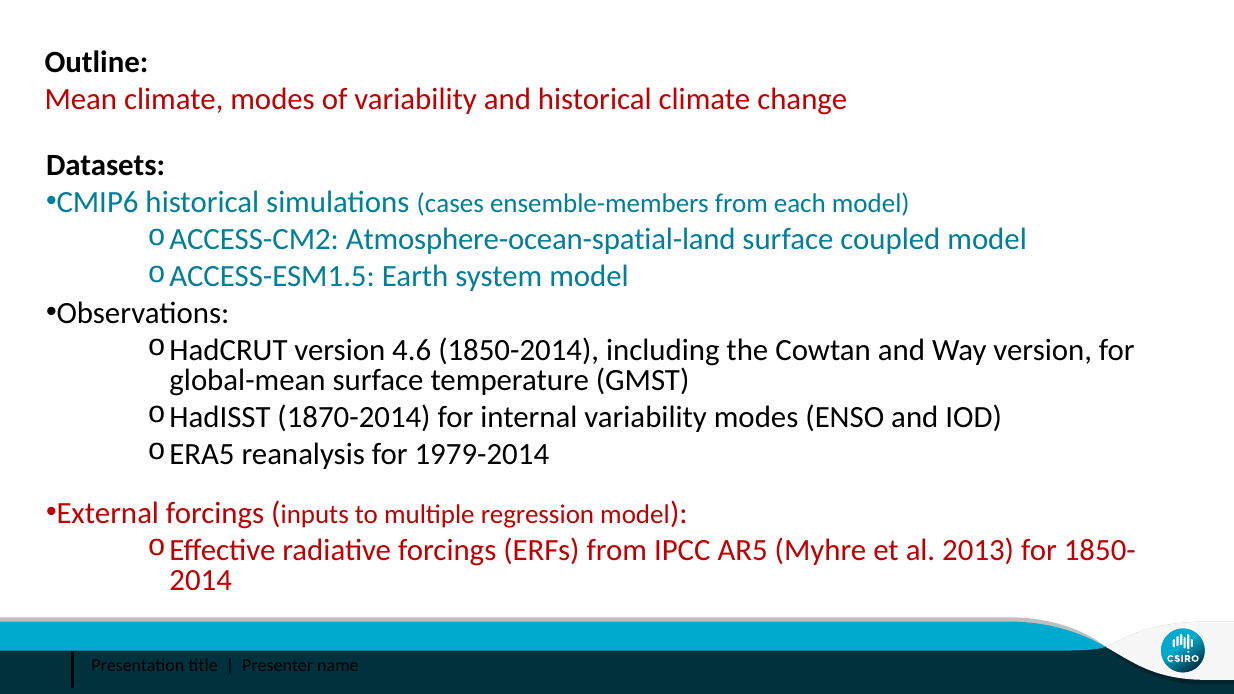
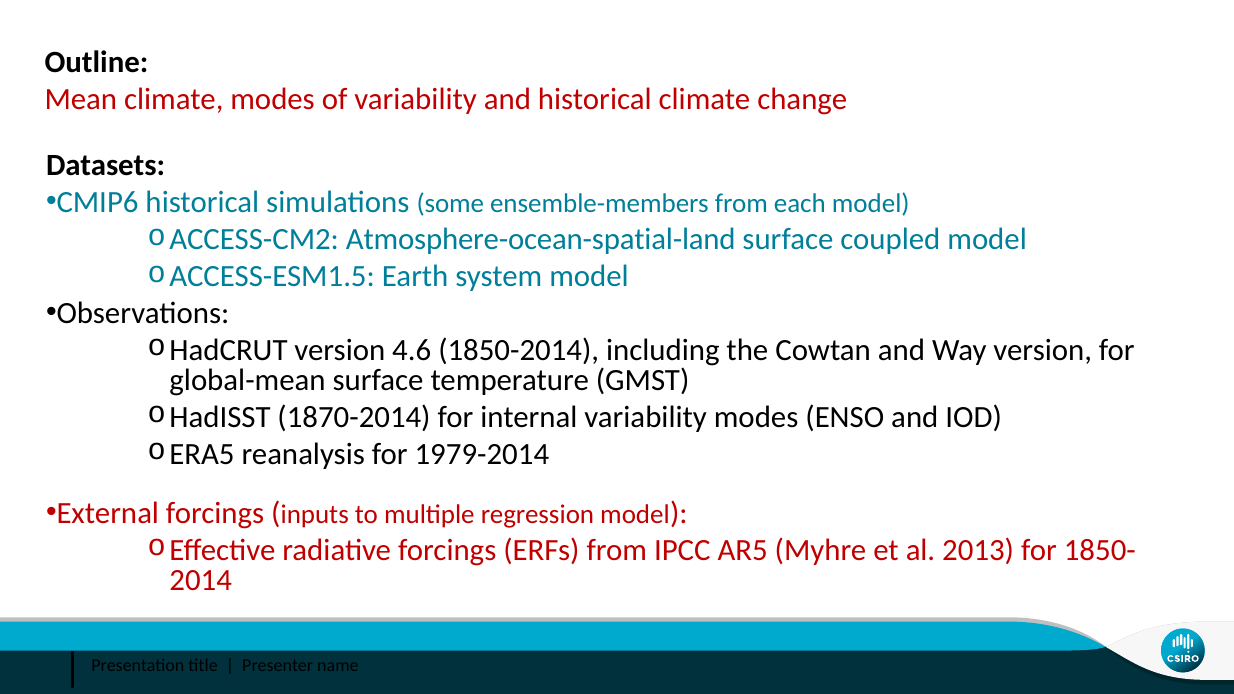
cases: cases -> some (450, 204)
